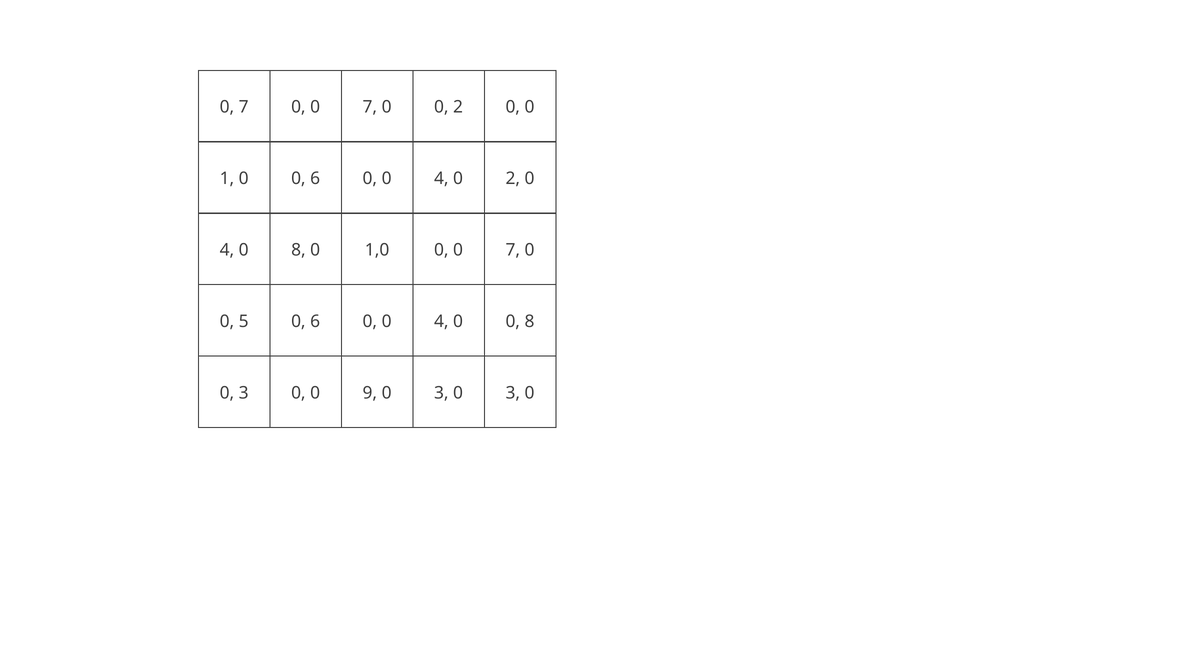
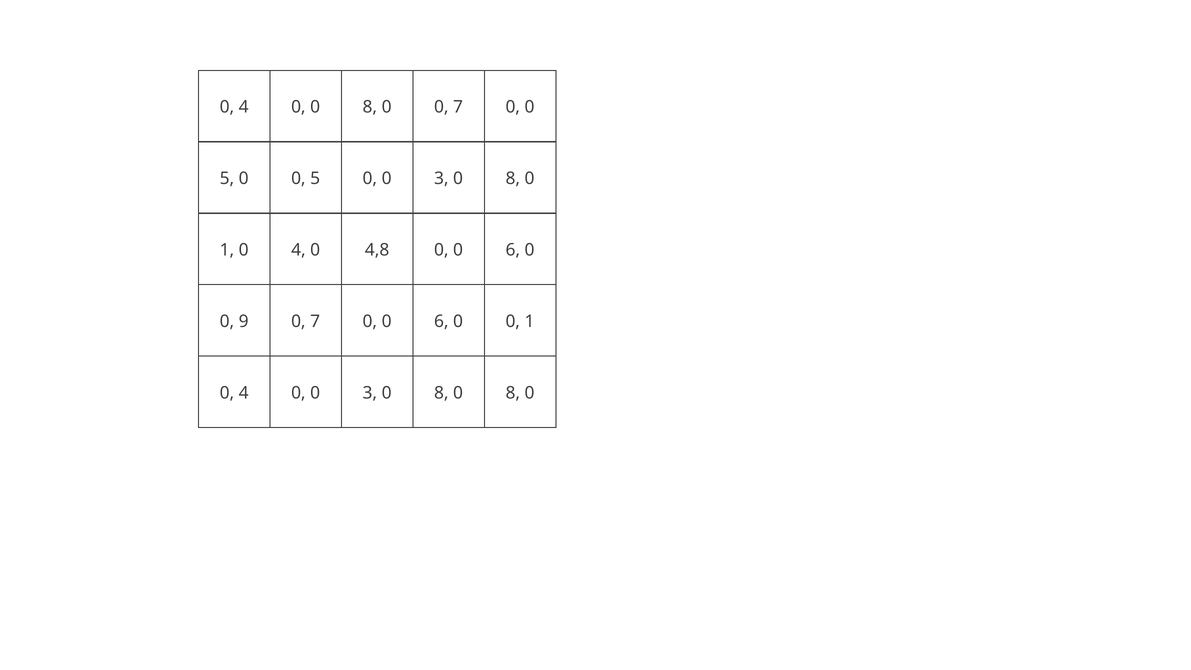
7: 7 -> 4 (244, 107)
7: 7 -> 8 (370, 107)
0 0 2: 2 -> 7 (458, 107)
1: 1 -> 5 (227, 179)
6: 6 -> 5 (315, 179)
4: 4 -> 3 (441, 179)
2: 2 -> 8 (513, 179)
4: 4 -> 1 (227, 250)
8: 8 -> 4 (298, 250)
1,0: 1,0 -> 4,8 (377, 250)
7: 7 -> 6 (513, 250)
5: 5 -> 9 (244, 321)
6: 6 -> 7 (315, 321)
4: 4 -> 6 (441, 321)
0 0 8: 8 -> 1 (530, 321)
3: 3 -> 4 (244, 393)
9: 9 -> 3 (370, 393)
3: 3 -> 8 (441, 393)
3: 3 -> 8 (513, 393)
